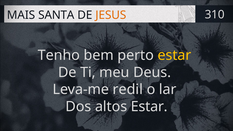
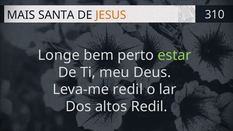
Tenho: Tenho -> Longe (59, 55)
estar colour: yellow -> light green (174, 55)
altos Estar: Estar -> Redil (149, 107)
